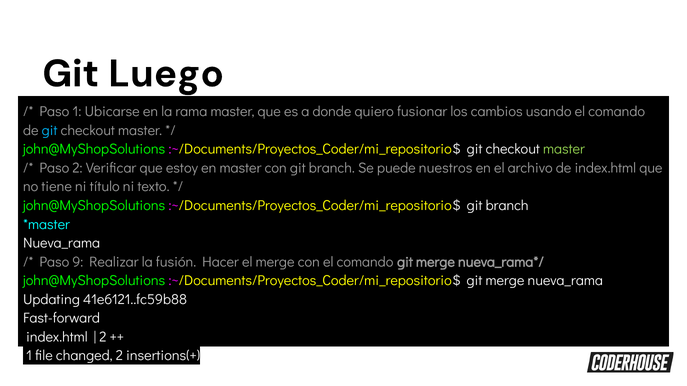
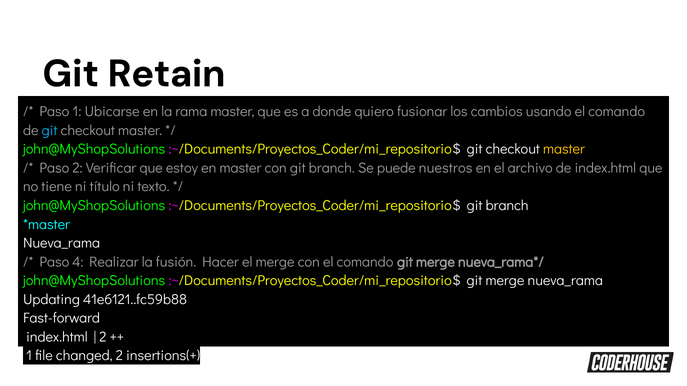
Luego: Luego -> Retain (167, 74)
master colour: light green -> yellow (564, 149)
9: 9 -> 4 (78, 262)
